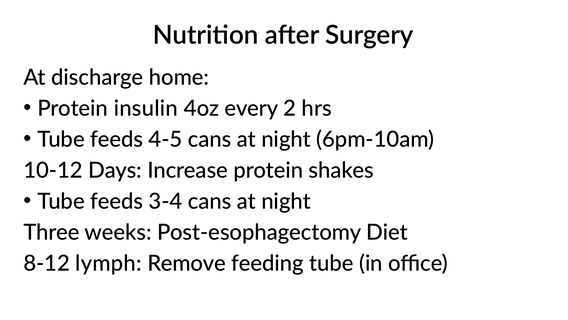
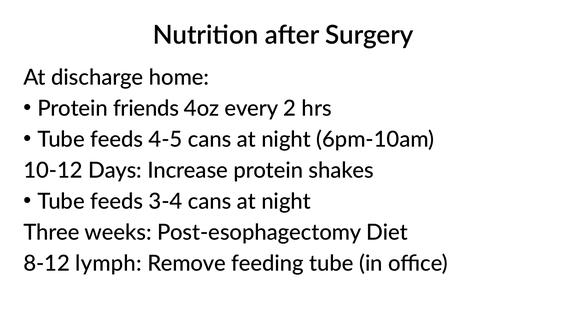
insulin: insulin -> friends (146, 108)
